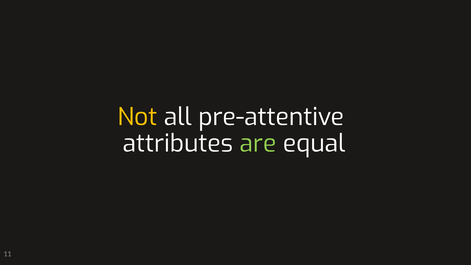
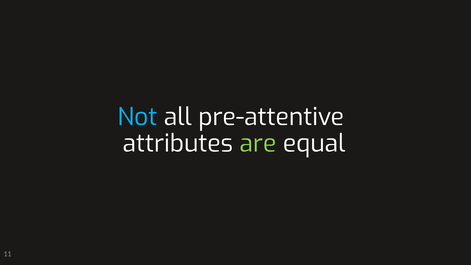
Not colour: yellow -> light blue (137, 117)
